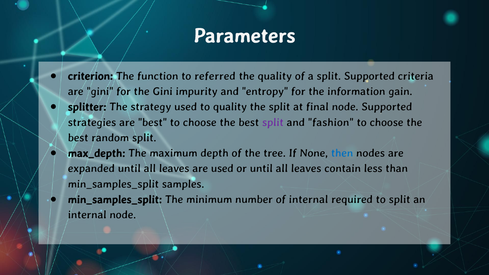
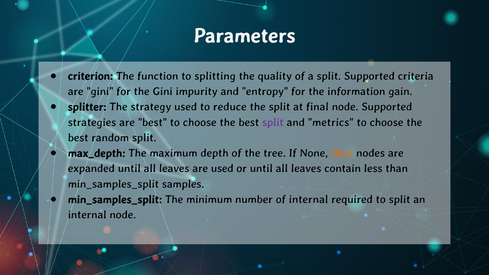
referred: referred -> splitting (215, 76)
to quality: quality -> reduce (230, 107)
fashion: fashion -> metrics (331, 122)
then colour: blue -> orange (342, 153)
